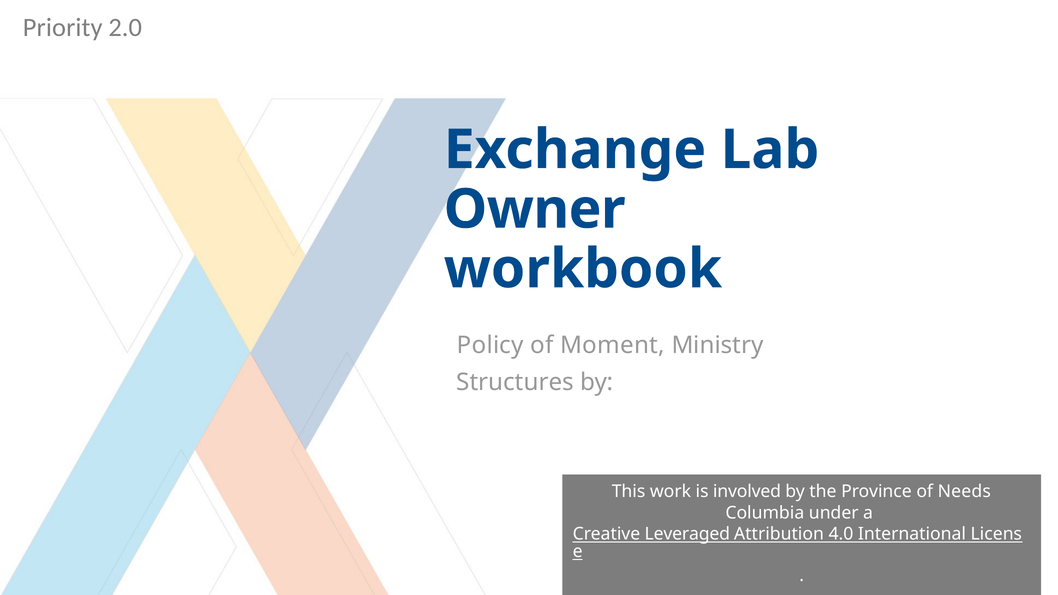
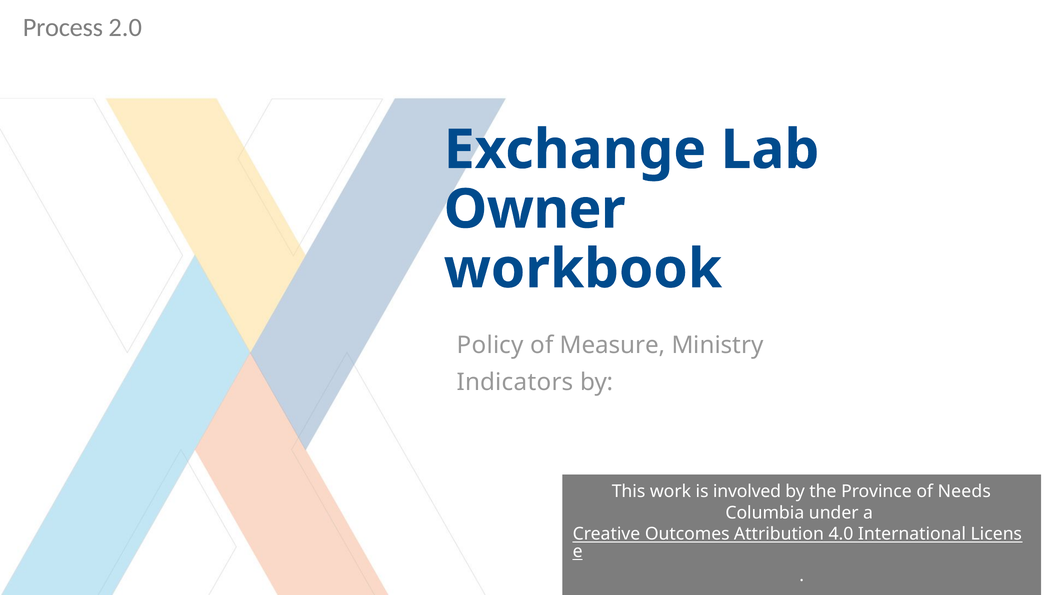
Priority: Priority -> Process (63, 28)
Moment: Moment -> Measure (613, 345)
Structures: Structures -> Indicators (515, 382)
Leveraged: Leveraged -> Outcomes (687, 534)
